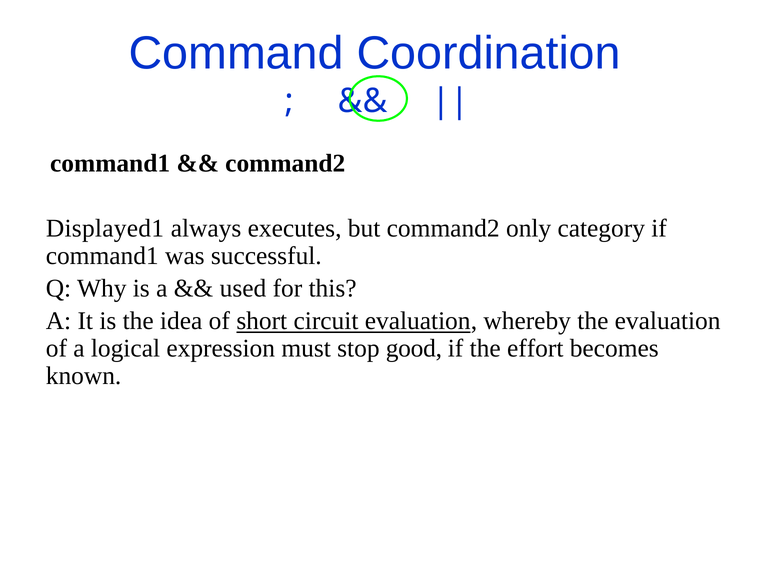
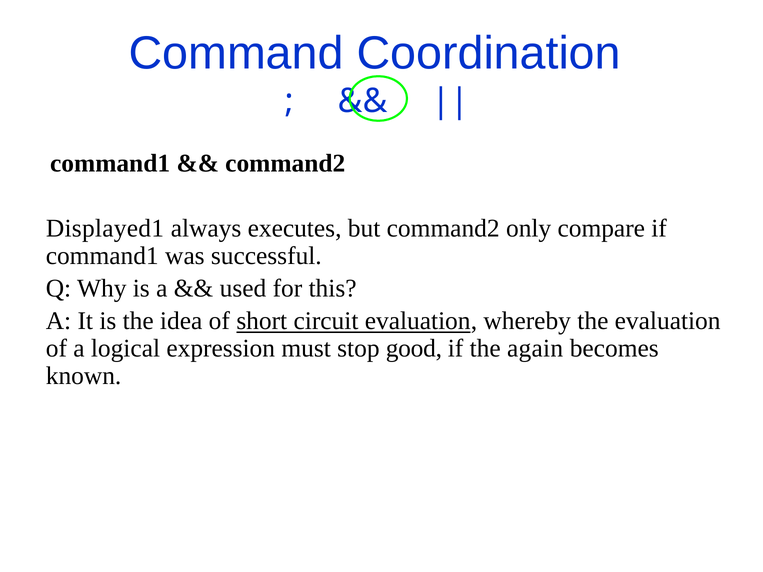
category: category -> compare (601, 229)
effort: effort -> again (535, 349)
